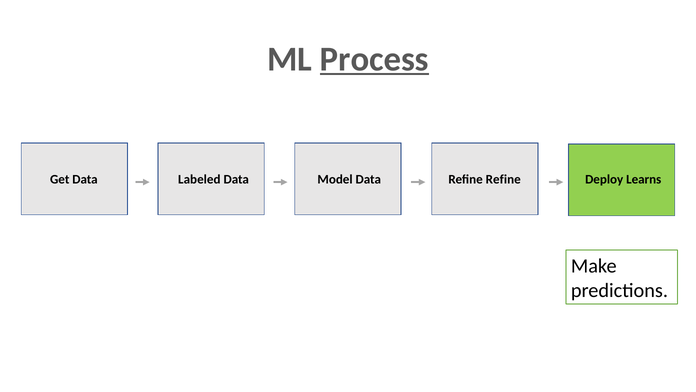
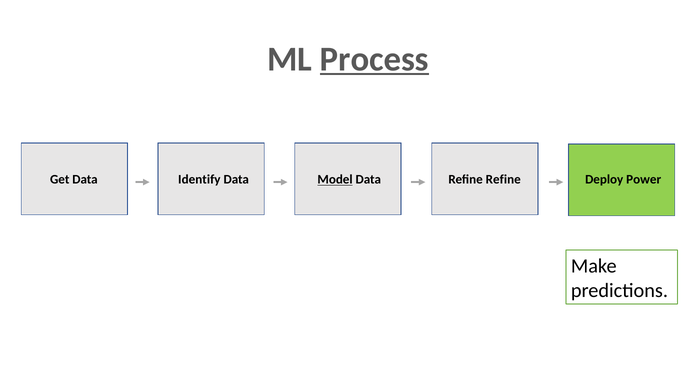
Labeled: Labeled -> Identify (199, 179)
Model underline: none -> present (335, 179)
Learns: Learns -> Power (644, 179)
